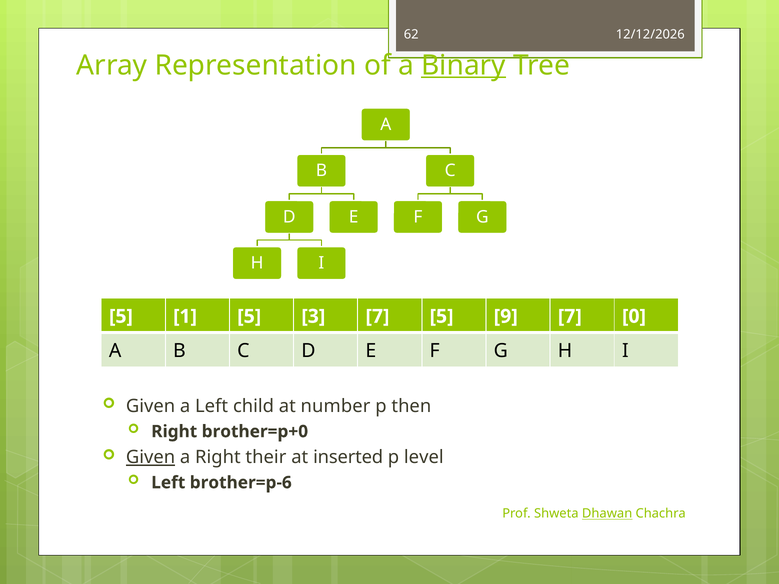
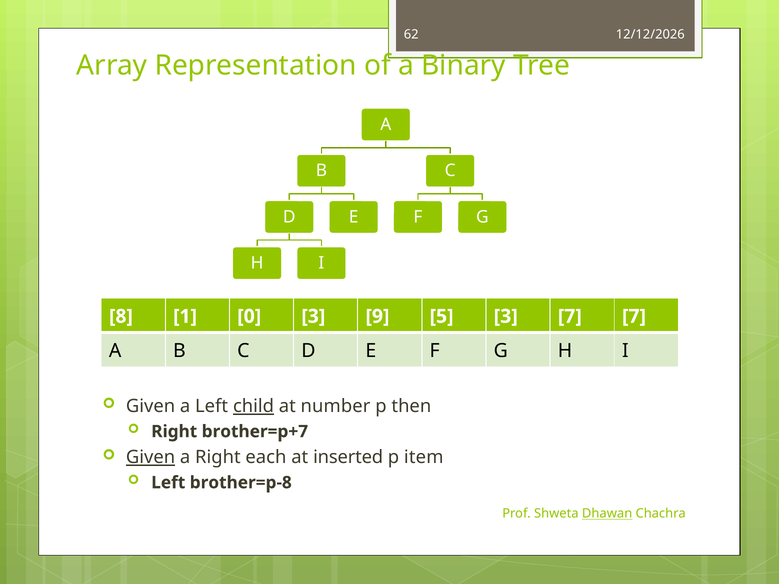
Binary underline: present -> none (464, 65)
5: 5 -> 8 (121, 316)
1 5: 5 -> 0 (249, 316)
3 7: 7 -> 9 (377, 316)
5 9: 9 -> 3 (506, 316)
7 0: 0 -> 7 (634, 316)
child underline: none -> present (254, 406)
brother=p+0: brother=p+0 -> brother=p+7 (255, 432)
their: their -> each (266, 458)
level: level -> item (424, 458)
brother=p-6: brother=p-6 -> brother=p-8 (241, 483)
